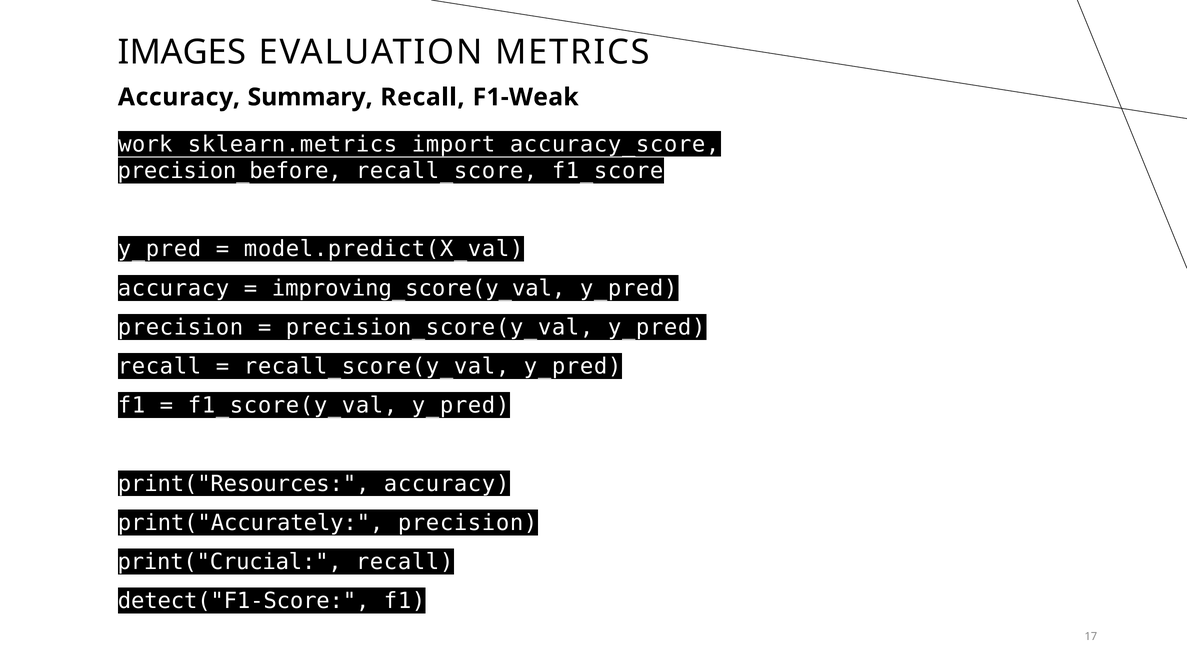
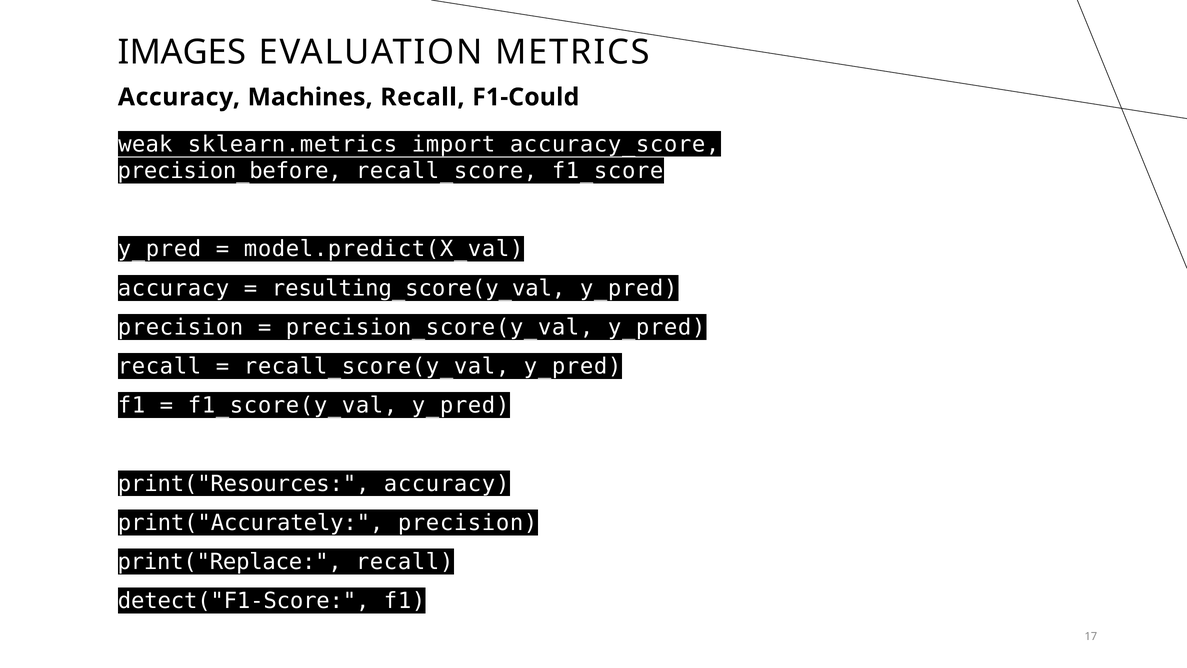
Summary: Summary -> Machines (310, 97)
F1-Weak: F1-Weak -> F1-Could (526, 97)
work: work -> weak (145, 144)
improving_score(y_val: improving_score(y_val -> resulting_score(y_val (419, 288)
print("Crucial: print("Crucial -> print("Replace (230, 562)
